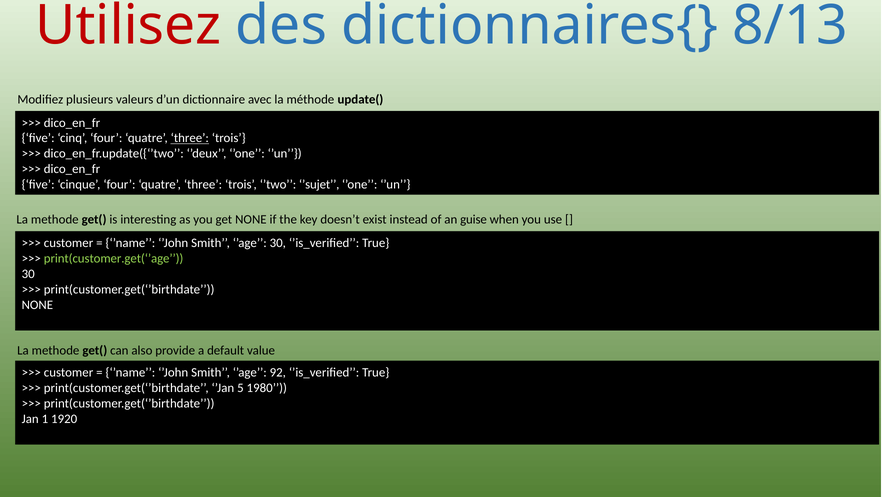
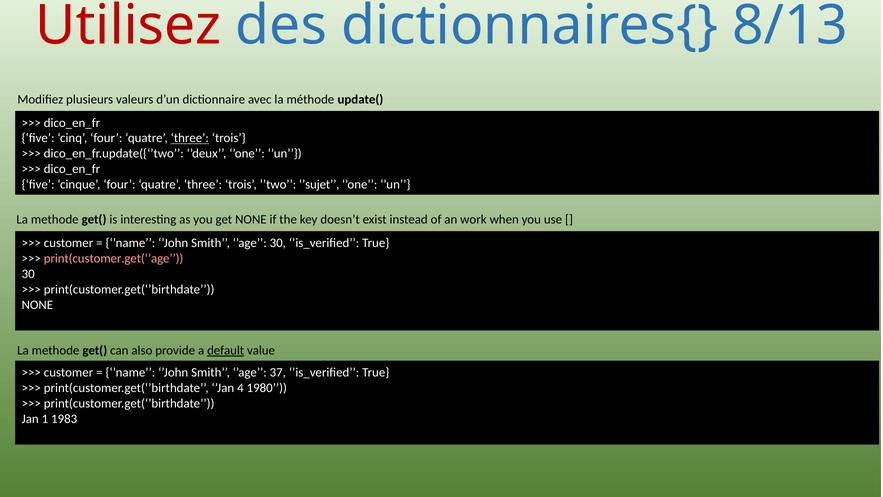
guise: guise -> work (473, 220)
print(customer.get(‘’age colour: light green -> pink (114, 258)
default underline: none -> present (226, 350)
92: 92 -> 37 (278, 372)
5: 5 -> 4 (240, 388)
1920: 1920 -> 1983 (64, 419)
